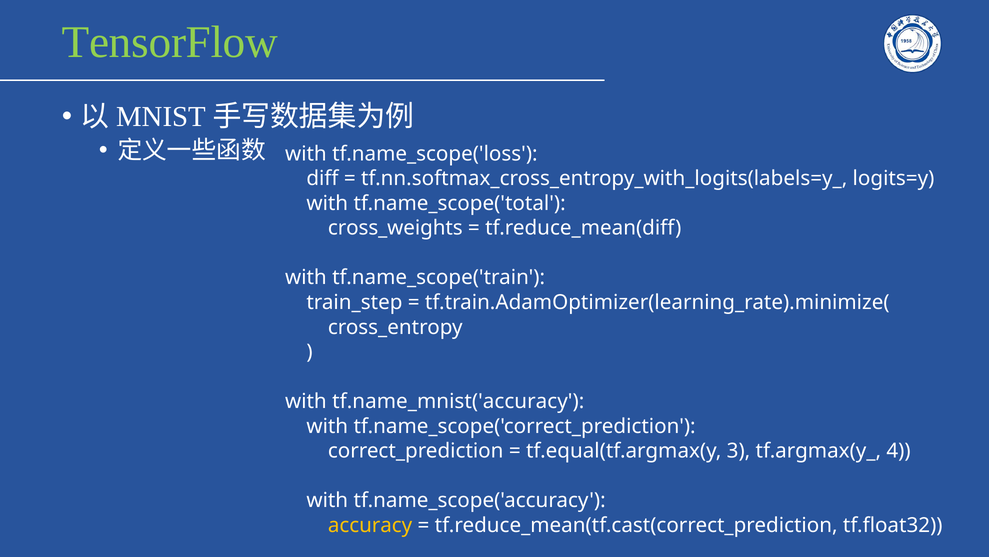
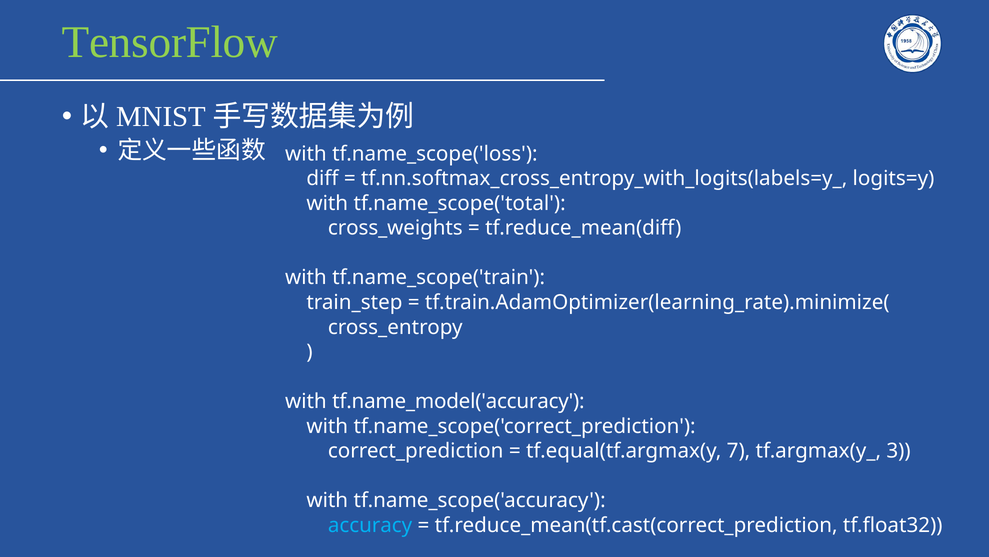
tf.name_mnist('accuracy: tf.name_mnist('accuracy -> tf.name_model('accuracy (458, 401)
3: 3 -> 7 (738, 450)
4: 4 -> 3 (899, 450)
accuracy colour: yellow -> light blue (370, 525)
